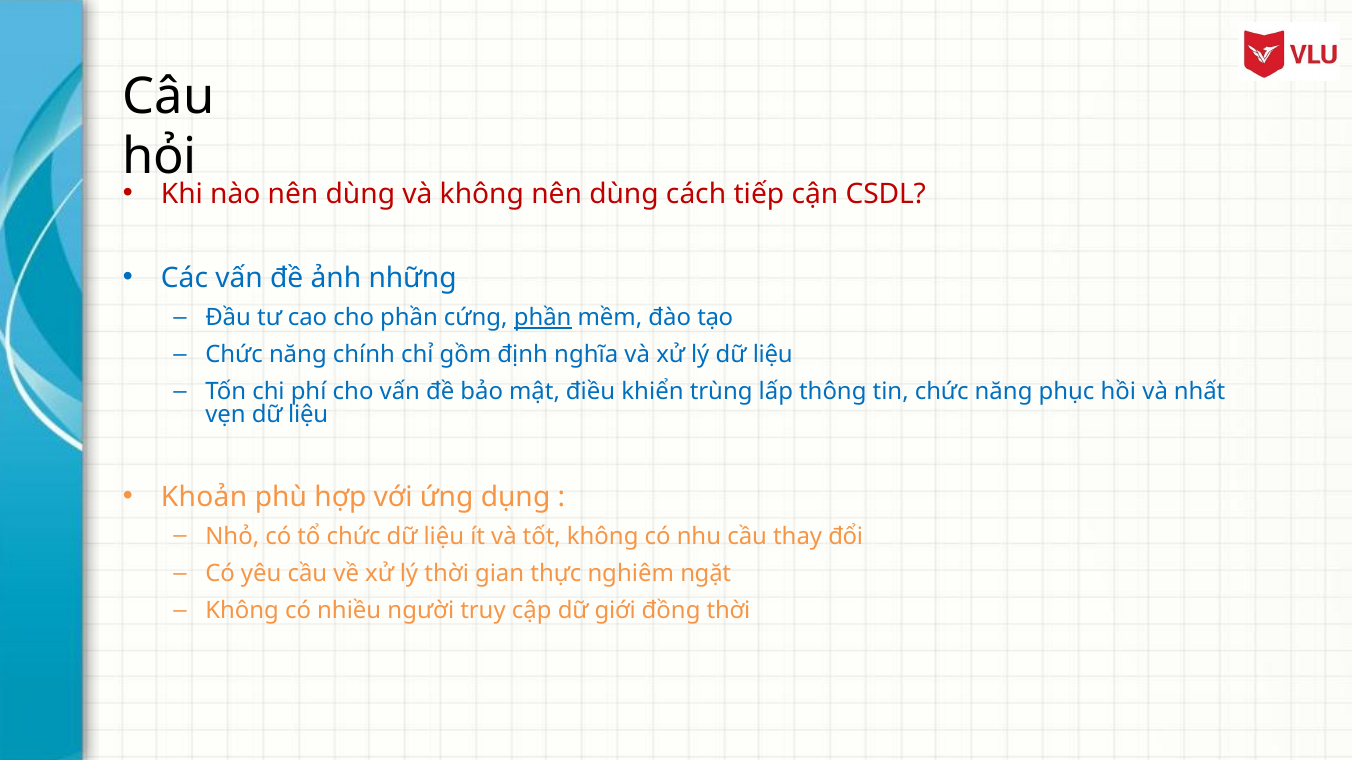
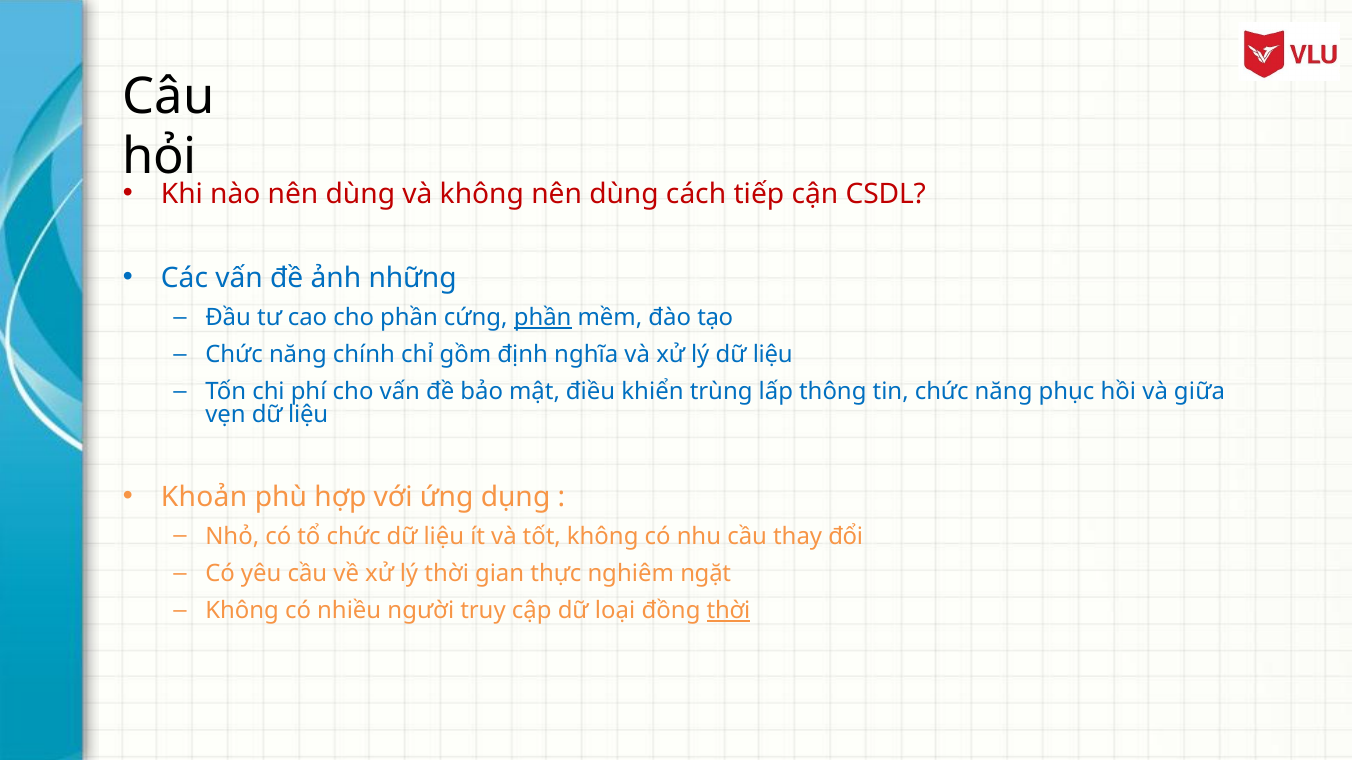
nhất: nhất -> giữa (1199, 392)
giới: giới -> loại (615, 611)
thời underline: none -> present (729, 611)
